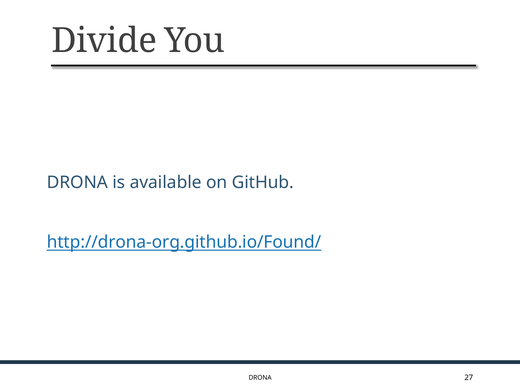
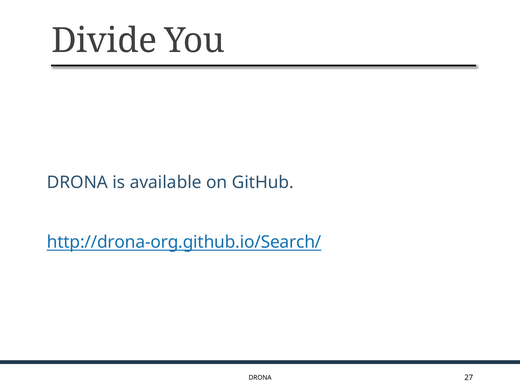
http://drona-org.github.io/Found/: http://drona-org.github.io/Found/ -> http://drona-org.github.io/Search/ (184, 242)
